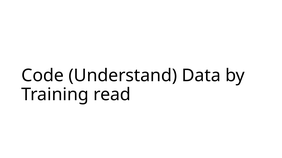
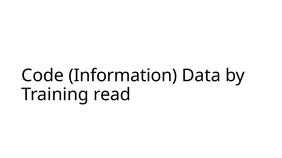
Understand: Understand -> Information (123, 76)
